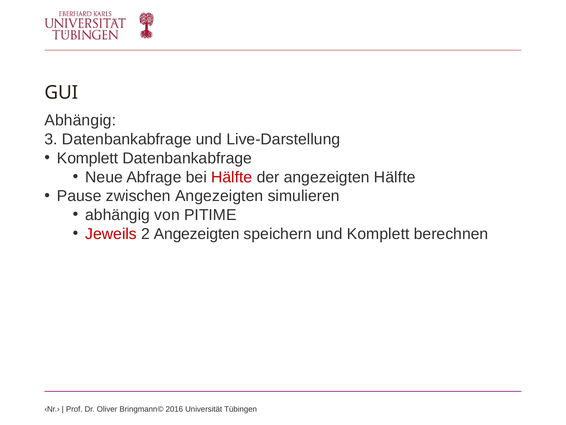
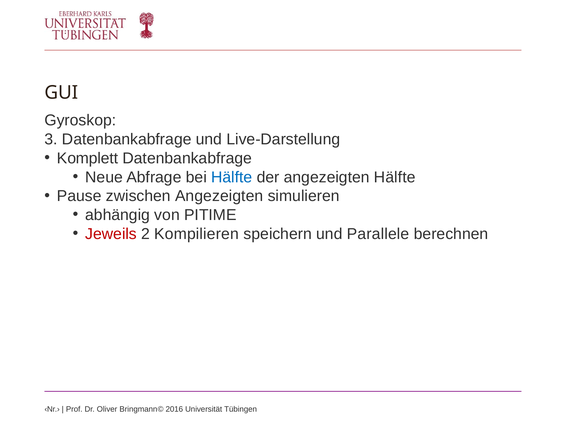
Abhängig: Abhängig -> Gyroskop (80, 120)
Hälfte colour: red -> blue (232, 177)
2 Angezeigten: Angezeigten -> Kompilieren (197, 234)
und Komplett: Komplett -> Parallele (378, 234)
